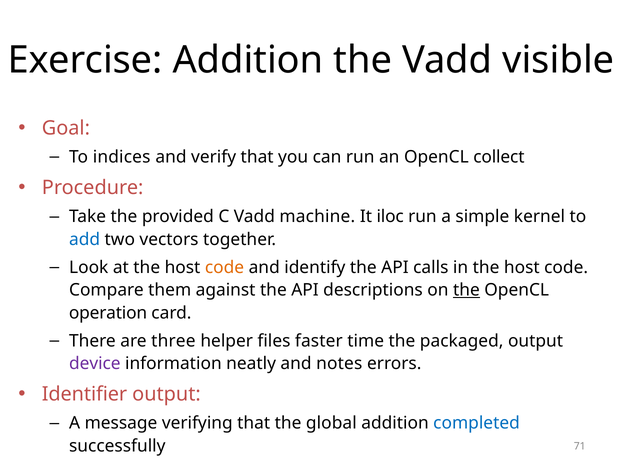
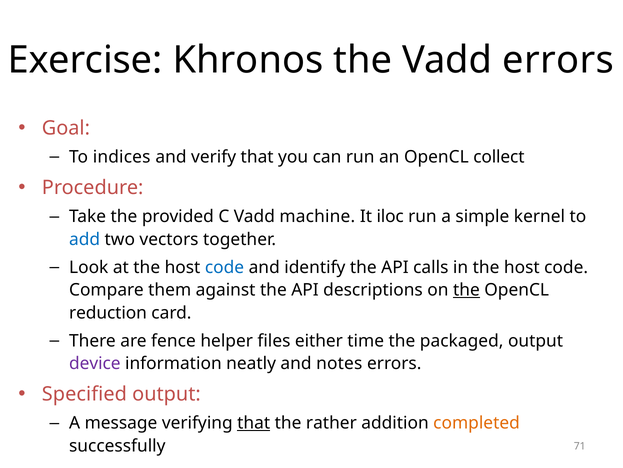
Exercise Addition: Addition -> Khronos (248, 60)
Vadd visible: visible -> errors (558, 60)
code colour: orange -> blue (225, 267)
operation: operation -> reduction (108, 313)
three: three -> fence (173, 340)
faster: faster -> either (319, 340)
Identifier: Identifier -> Specified (84, 394)
that underline: none -> present (254, 423)
global: global -> rather (331, 423)
completed colour: blue -> orange (477, 423)
